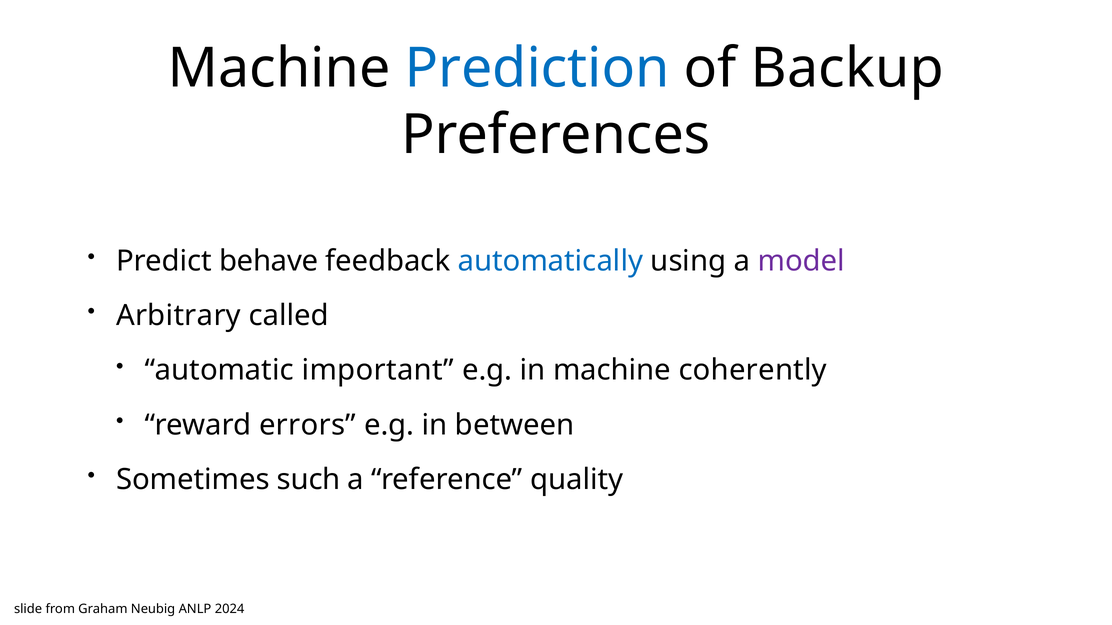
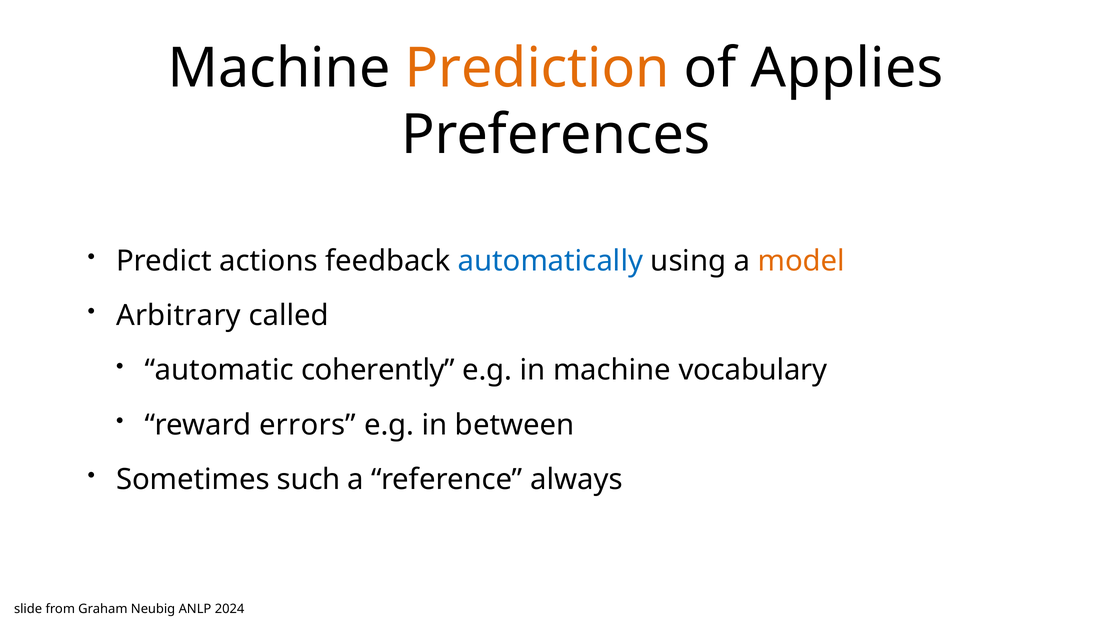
Prediction colour: blue -> orange (537, 68)
Backup: Backup -> Applies (847, 68)
behave: behave -> actions (269, 261)
model colour: purple -> orange (801, 261)
important: important -> coherently (378, 371)
coherently: coherently -> vocabulary (753, 371)
quality: quality -> always (577, 480)
